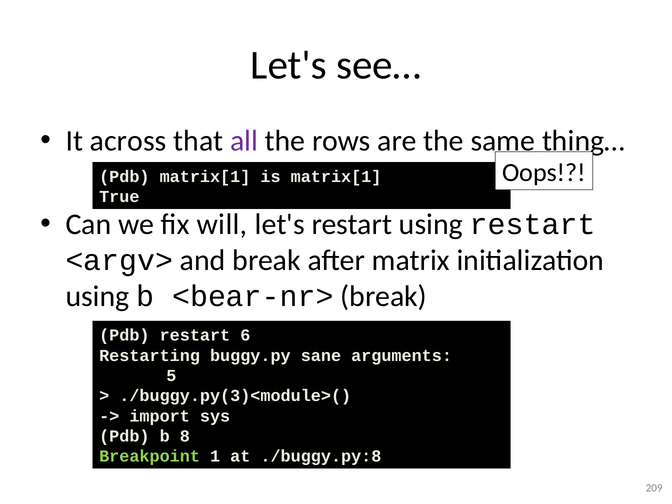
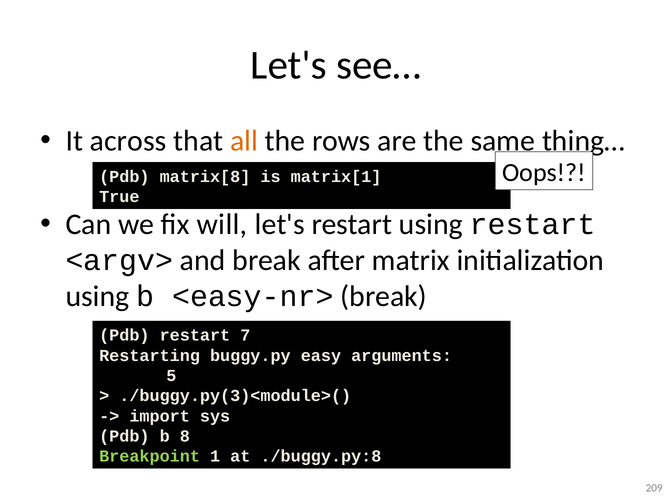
all colour: purple -> orange (244, 141)
Pdb matrix[1: matrix[1 -> matrix[8 (205, 177)
<bear-nr>: <bear-nr> -> <easy-nr> (253, 296)
6: 6 -> 7 (245, 335)
sane: sane -> easy (321, 355)
